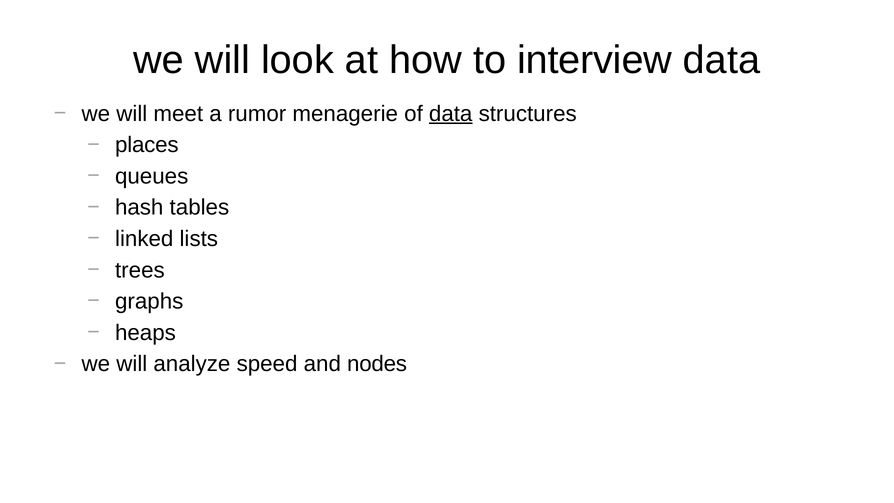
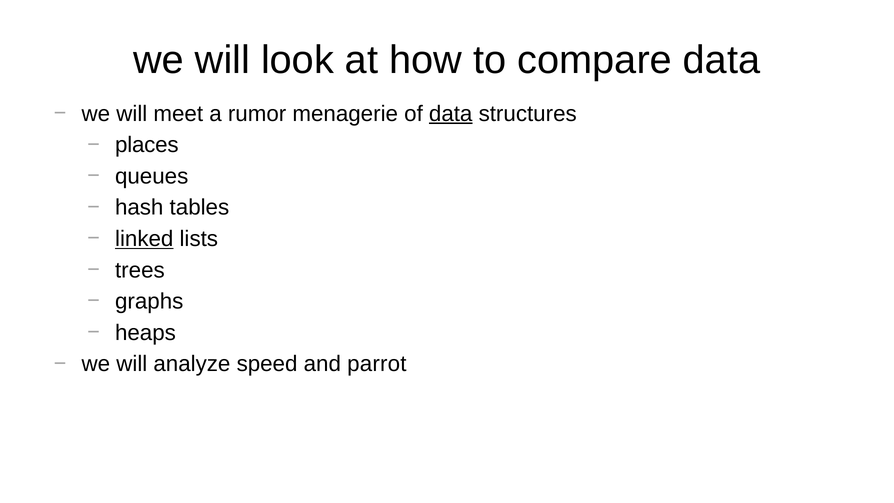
interview: interview -> compare (595, 60)
linked underline: none -> present (144, 239)
nodes: nodes -> parrot (377, 364)
